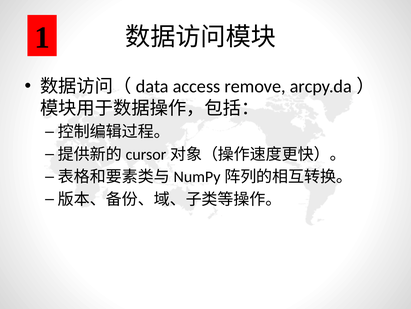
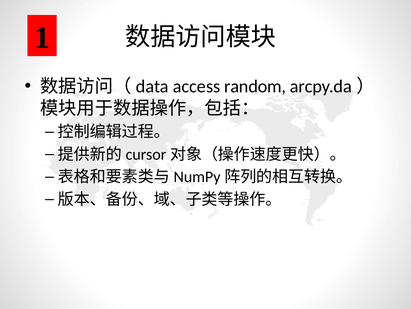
remove: remove -> random (255, 86)
